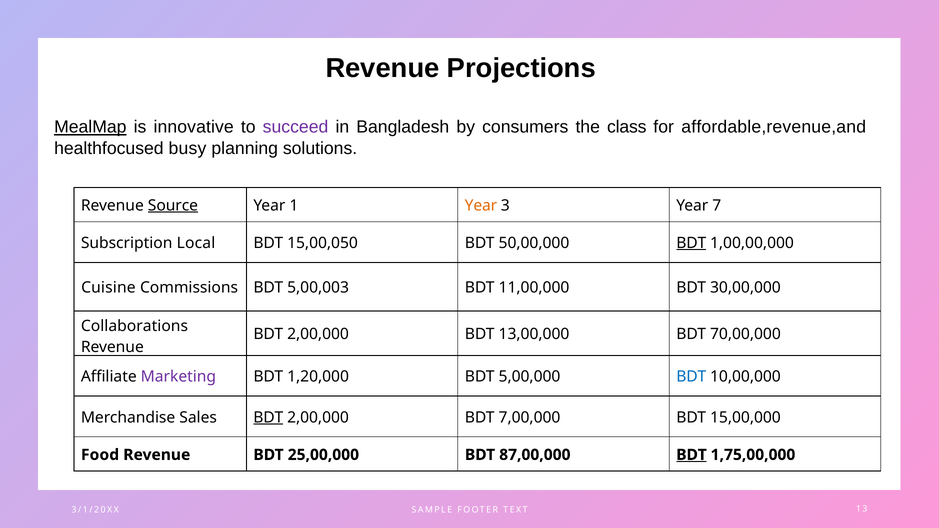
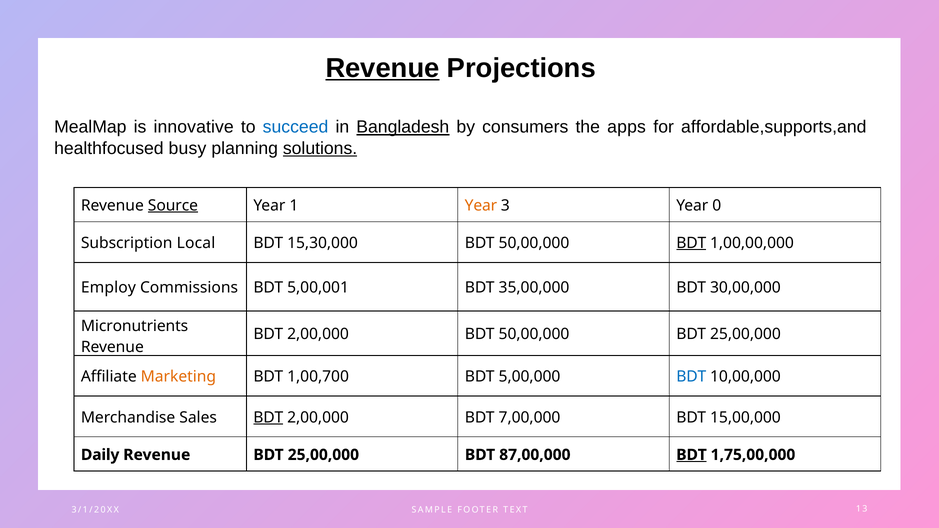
Revenue underline: none -> present (382, 68)
MealMap underline: present -> none (90, 127)
succeed colour: purple -> blue (296, 127)
Bangladesh underline: none -> present (403, 127)
class: class -> apps (627, 127)
affordable,revenue,and: affordable,revenue,and -> affordable,supports,and (774, 127)
solutions underline: none -> present (320, 148)
7: 7 -> 0 (717, 206)
15,00,050: 15,00,050 -> 15,30,000 (323, 243)
Cuisine: Cuisine -> Employ (108, 288)
5,00,003: 5,00,003 -> 5,00,001 (318, 288)
11,00,000: 11,00,000 -> 35,00,000 (534, 288)
Collaborations: Collaborations -> Micronutrients (135, 326)
2,00,000 BDT 13,00,000: 13,00,000 -> 50,00,000 (534, 334)
70,00,000: 70,00,000 -> 25,00,000 (745, 334)
Marketing colour: purple -> orange (178, 377)
1,20,000: 1,20,000 -> 1,00,700 (318, 377)
Food: Food -> Daily (100, 455)
